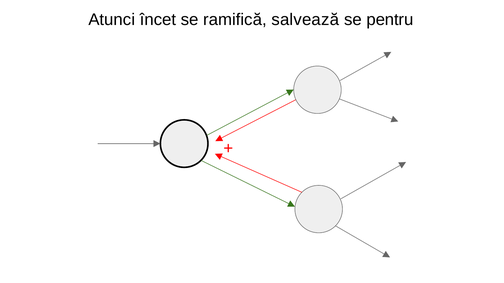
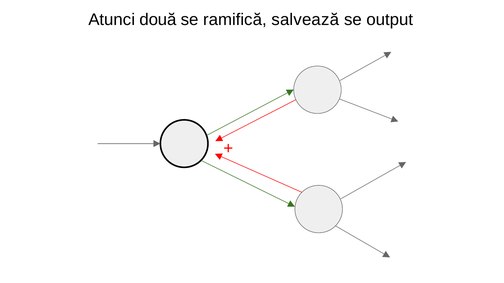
încet: încet -> două (158, 20)
pentru: pentru -> output (390, 20)
